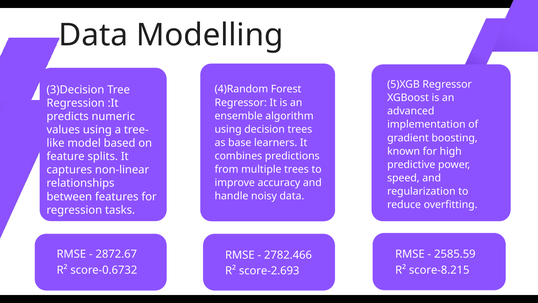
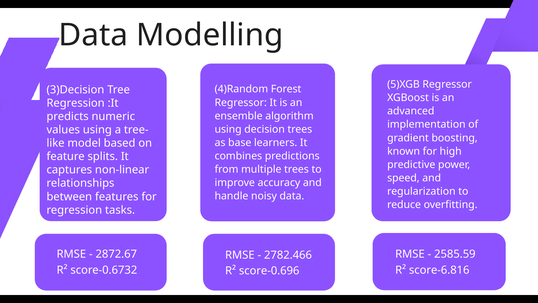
score-8.215: score-8.215 -> score-6.816 (439, 270)
score-2.693: score-2.693 -> score-0.696 (269, 270)
